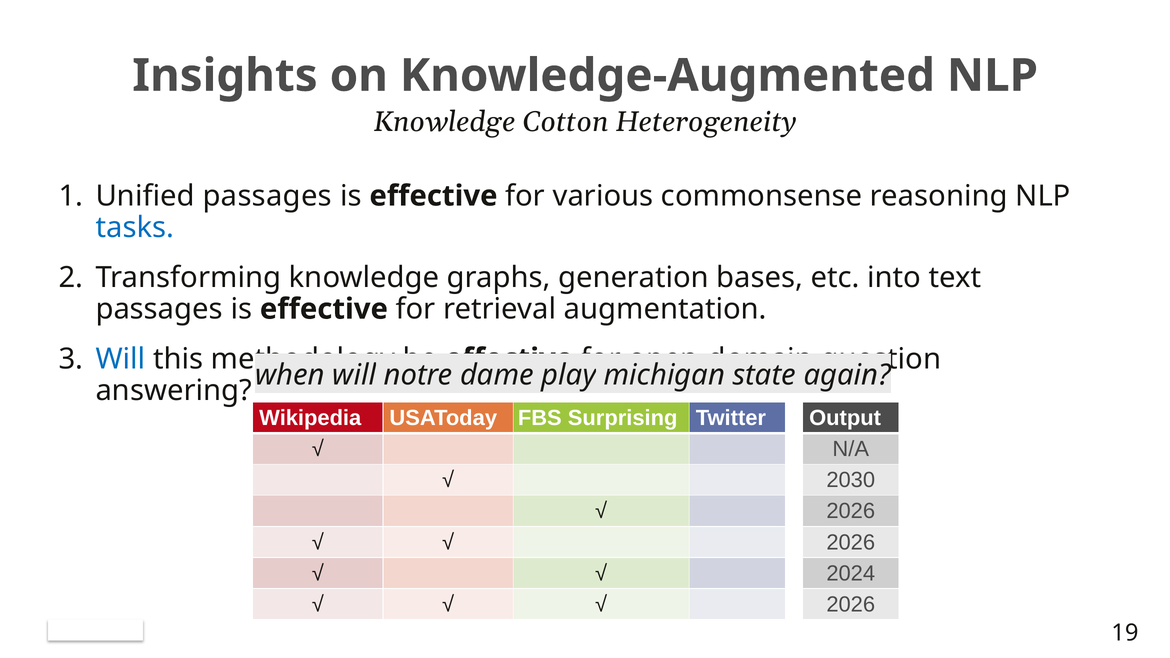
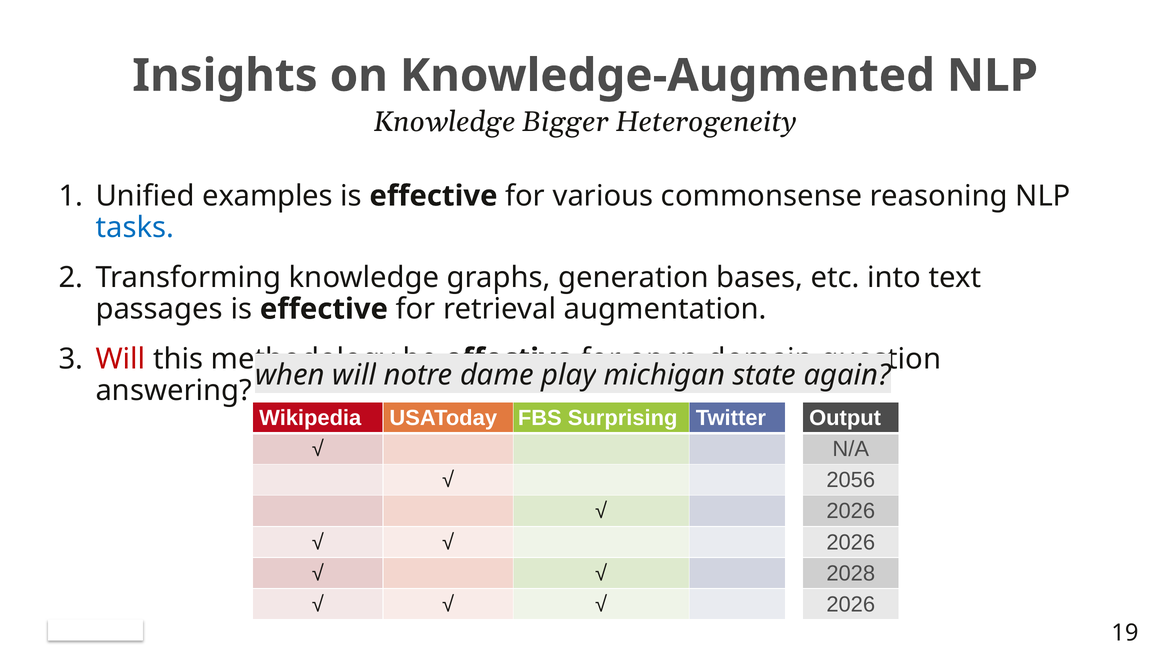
Cotton: Cotton -> Bigger (566, 122)
Unified passages: passages -> examples (268, 196)
Will colour: blue -> red (121, 359)
2030: 2030 -> 2056 (851, 480)
2024: 2024 -> 2028 (851, 573)
